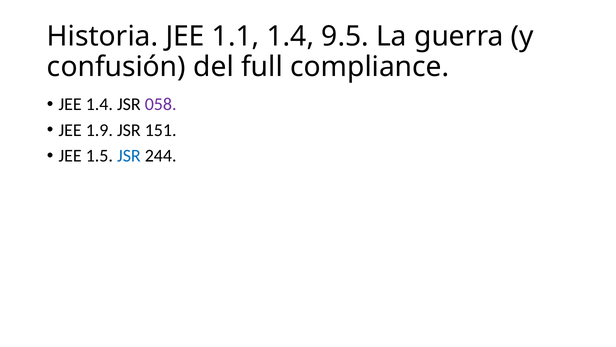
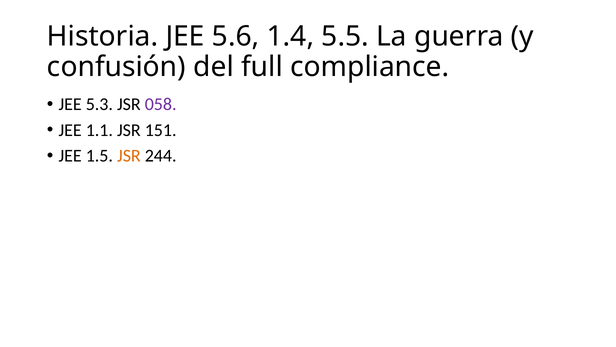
1.1: 1.1 -> 5.6 (236, 37)
9.5: 9.5 -> 5.5 (345, 37)
JEE 1.4: 1.4 -> 5.3 (99, 104)
1.9: 1.9 -> 1.1 (99, 130)
JSR colour: blue -> orange (129, 156)
